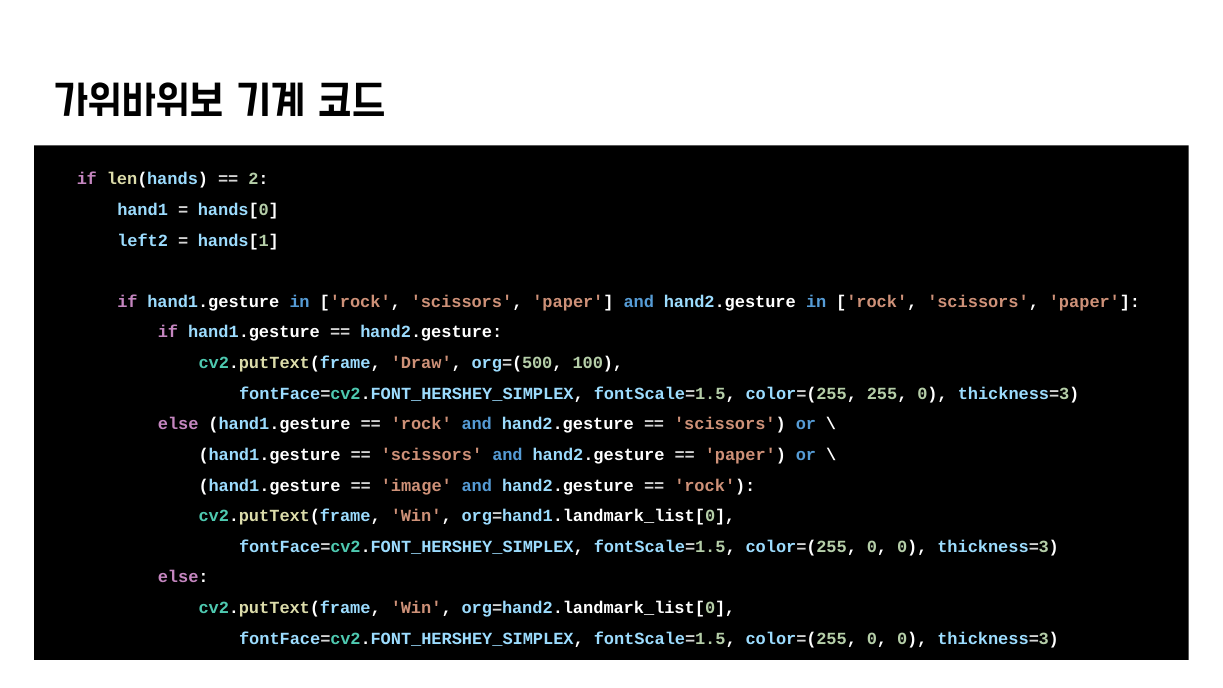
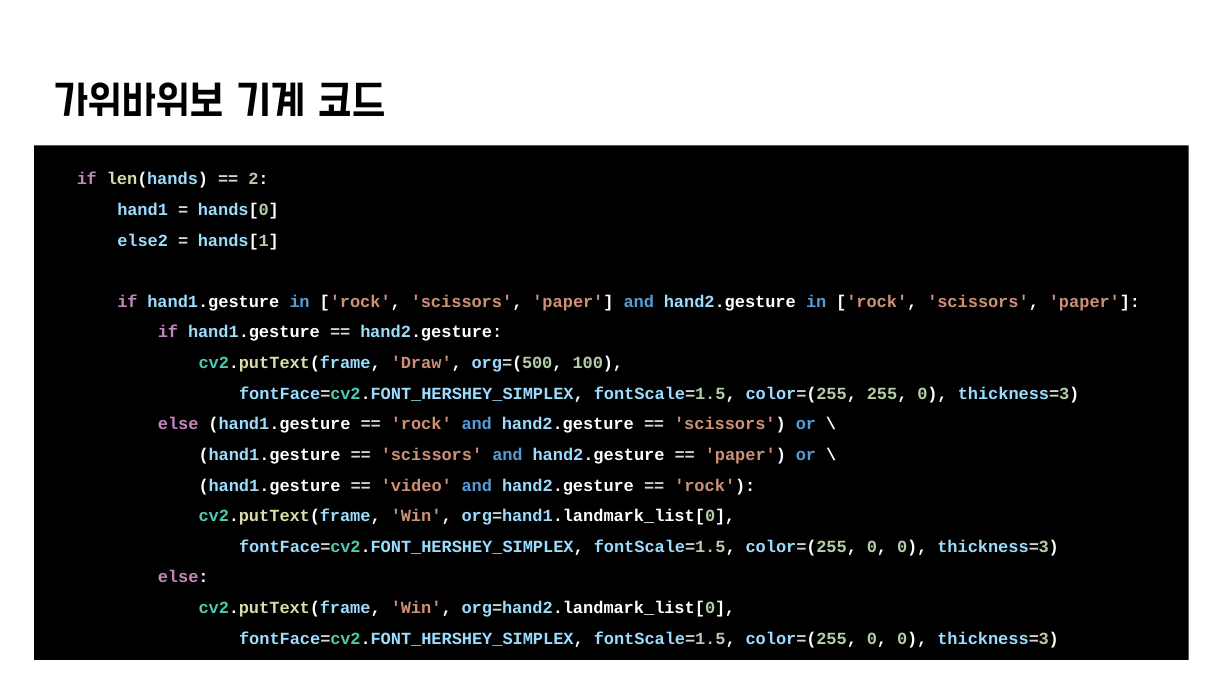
left2: left2 -> else2 (143, 240)
image: image -> video (416, 485)
